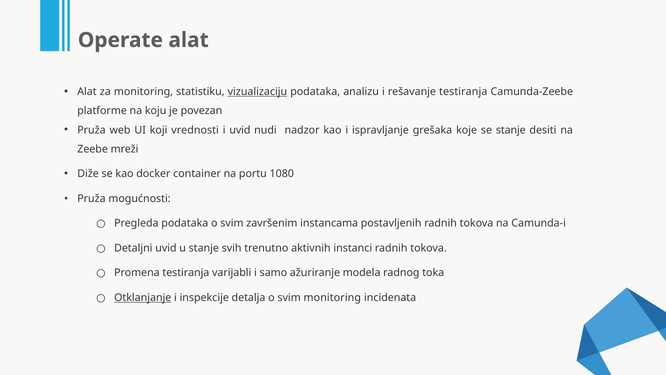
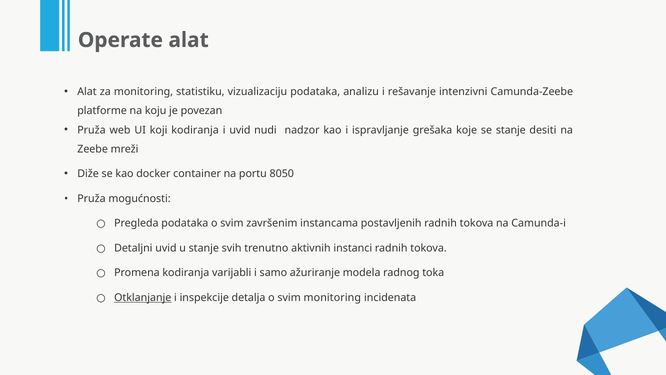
vizualizaciju underline: present -> none (257, 92)
rešavanje testiranja: testiranja -> intenzivni (463, 92)
koji vrednosti: vrednosti -> kodiranja (195, 130)
1080: 1080 -> 8050 (282, 174)
Promena testiranja: testiranja -> kodiranja (186, 273)
